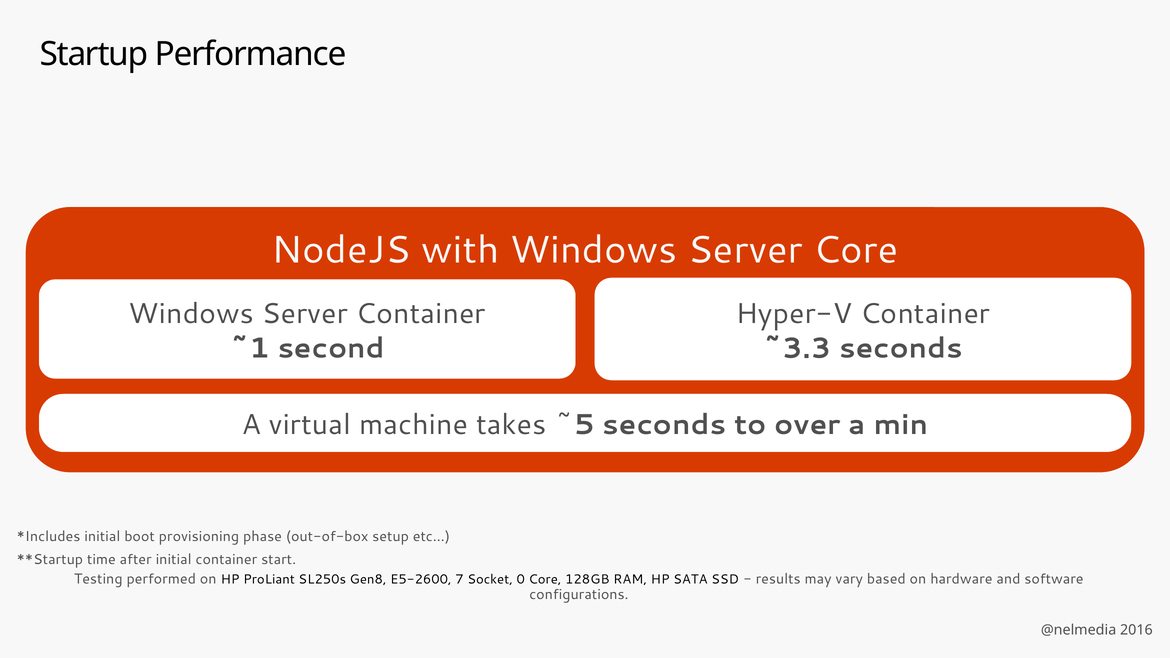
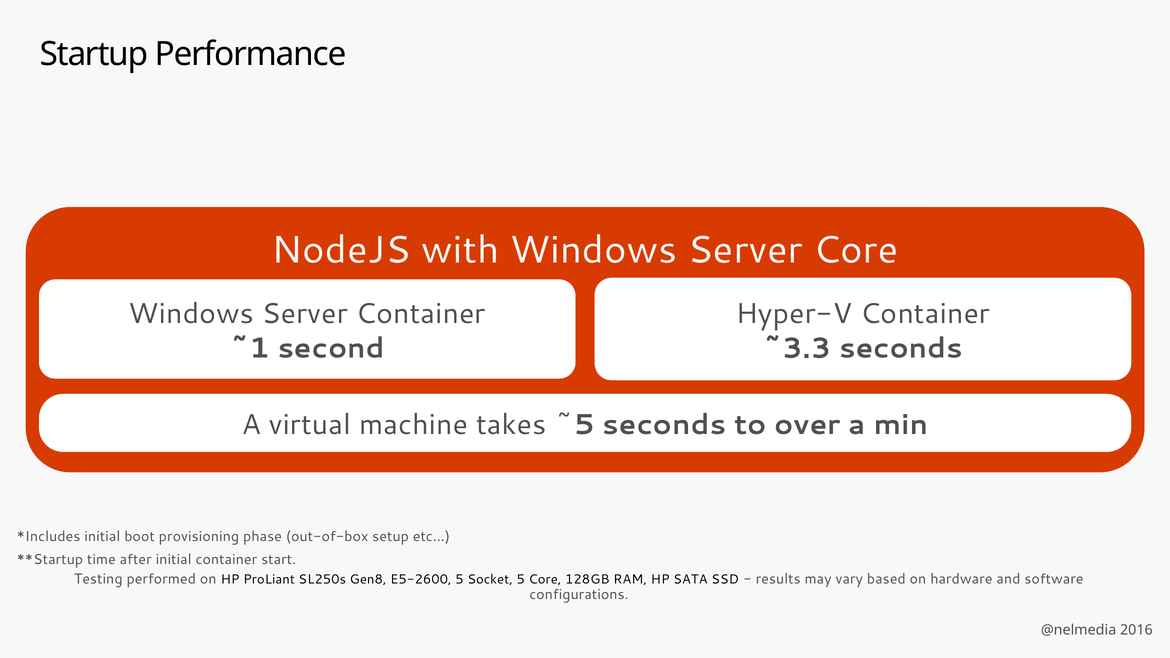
E5-2600 7: 7 -> 5 (459, 580)
Socket 0: 0 -> 5 (521, 580)
